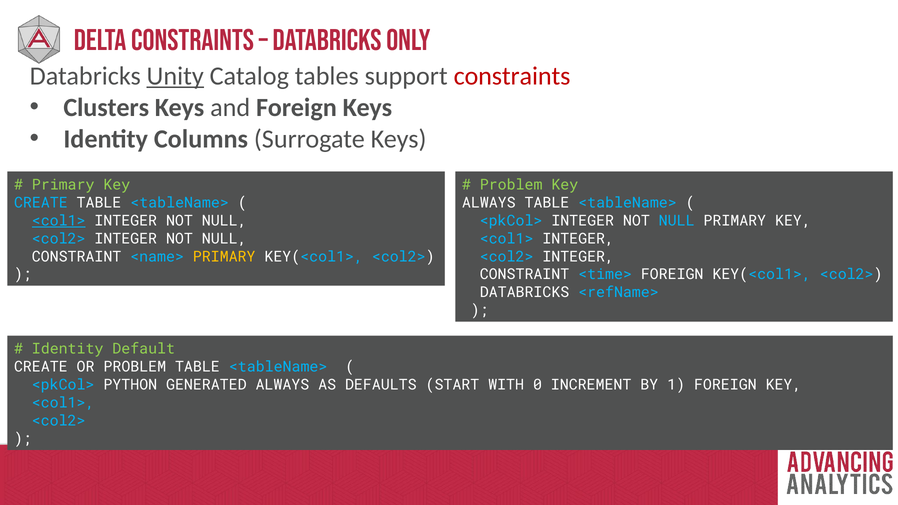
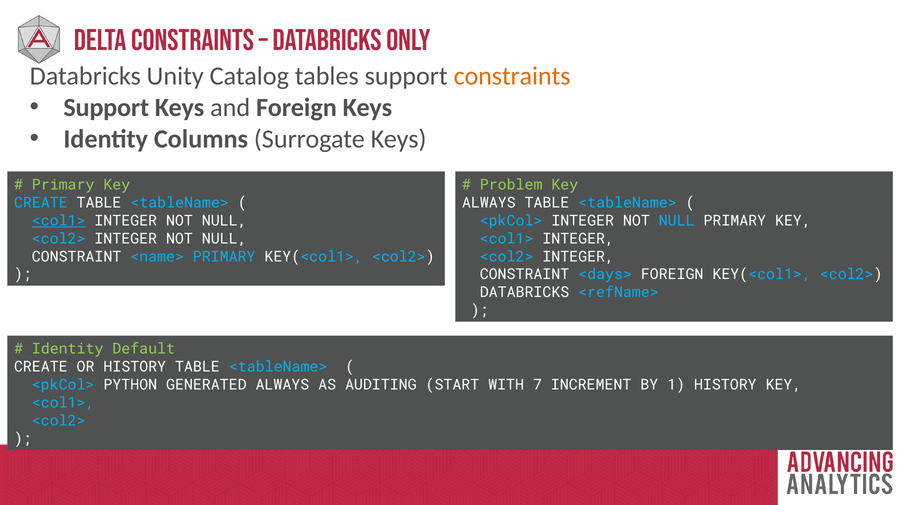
Unity underline: present -> none (175, 76)
constraints colour: red -> orange (512, 76)
Clusters: Clusters -> Support (106, 108)
PRIMARY colour: yellow -> light blue (224, 257)
<time>: <time> -> <days> (605, 275)
OR PROBLEM: PROBLEM -> HISTORY (135, 367)
DEFAULTS: DEFAULTS -> AUDITING (381, 385)
0: 0 -> 7 (537, 385)
1 FOREIGN: FOREIGN -> HISTORY (725, 385)
